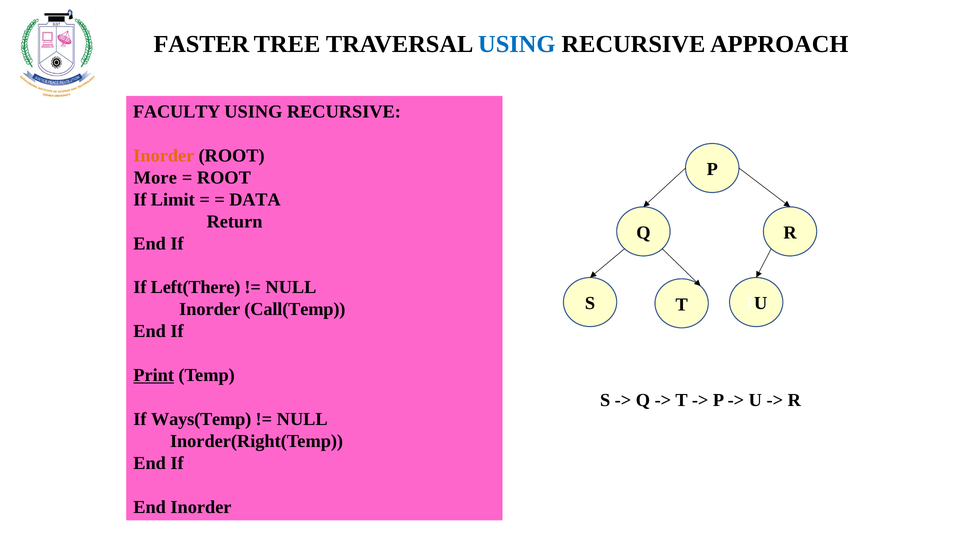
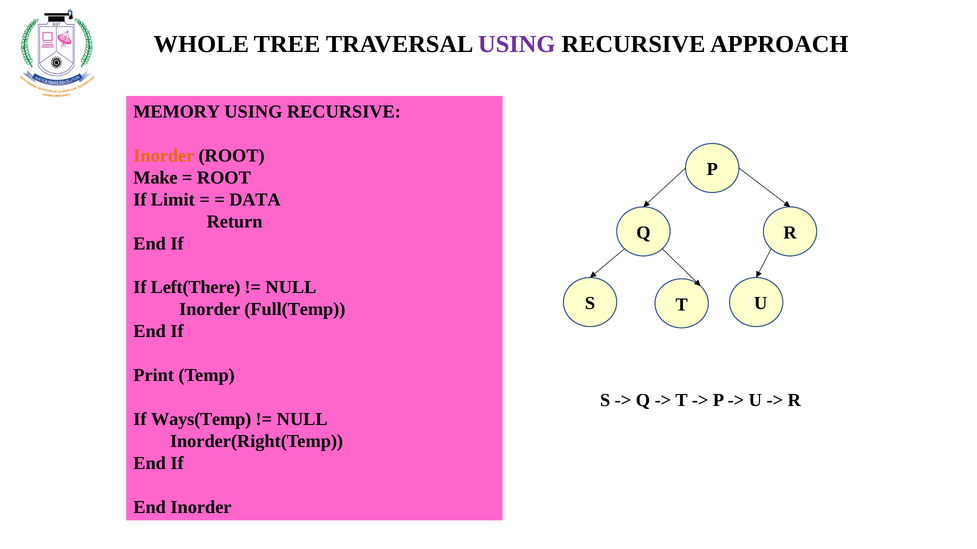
FASTER: FASTER -> WHOLE (201, 44)
USING colour: blue -> purple (517, 44)
FACULTY: FACULTY -> MEMORY (177, 112)
More: More -> Make (155, 178)
Call(Temp: Call(Temp -> Full(Temp (295, 310)
Print underline: present -> none (154, 376)
